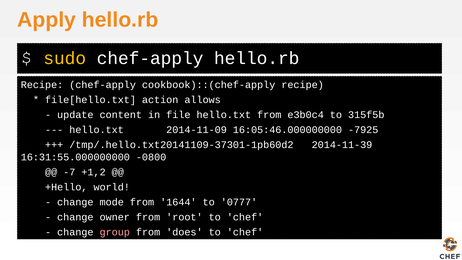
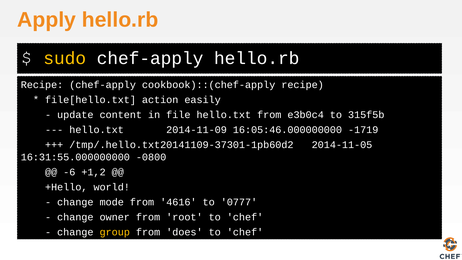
allows: allows -> easily (203, 100)
-7925: -7925 -> -1719 (363, 130)
2014-11-39: 2014-11-39 -> 2014-11-05 (342, 145)
-7: -7 -> -6 (69, 172)
1644: 1644 -> 4616 (178, 202)
group colour: pink -> yellow (115, 232)
